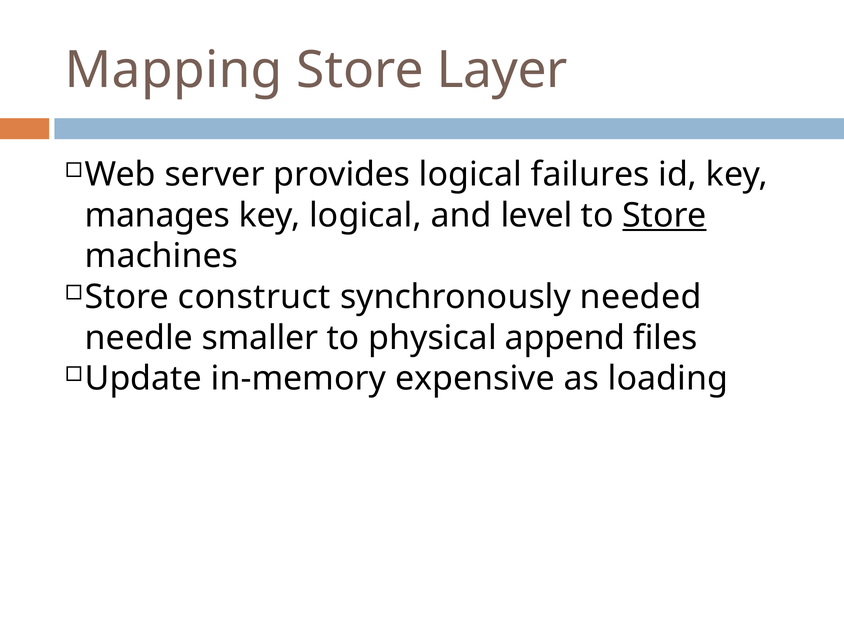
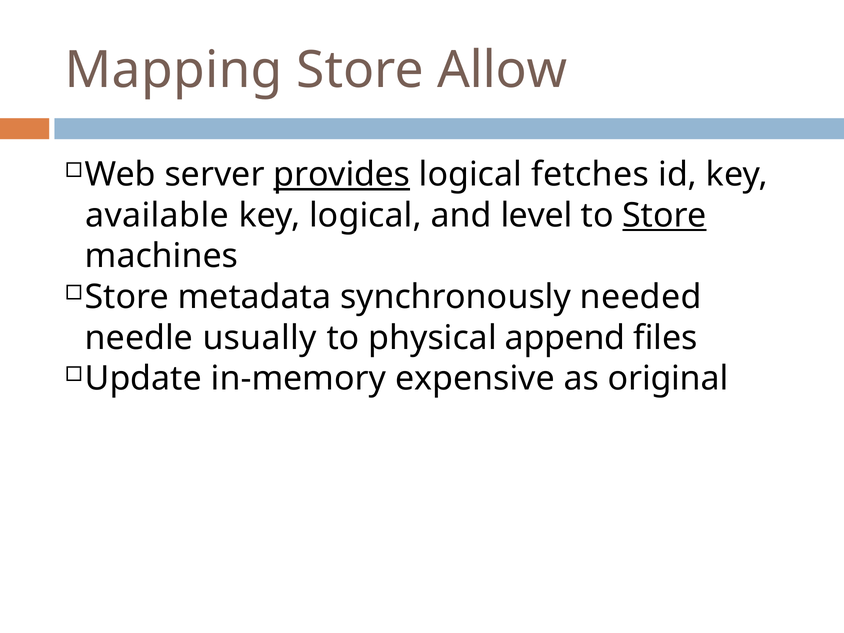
Layer: Layer -> Allow (502, 70)
provides underline: none -> present (342, 175)
failures: failures -> fetches (590, 175)
manages: manages -> available (157, 215)
construct: construct -> metadata (254, 297)
smaller: smaller -> usually (260, 338)
loading: loading -> original (668, 379)
